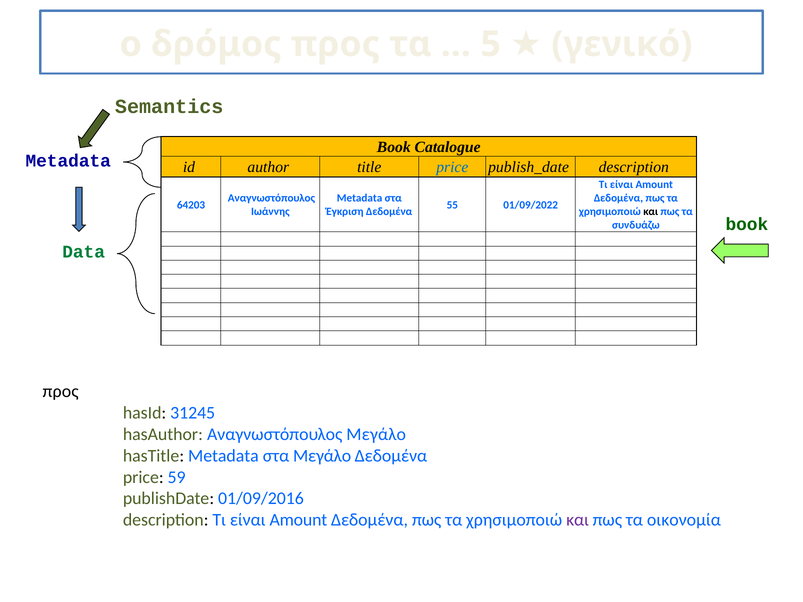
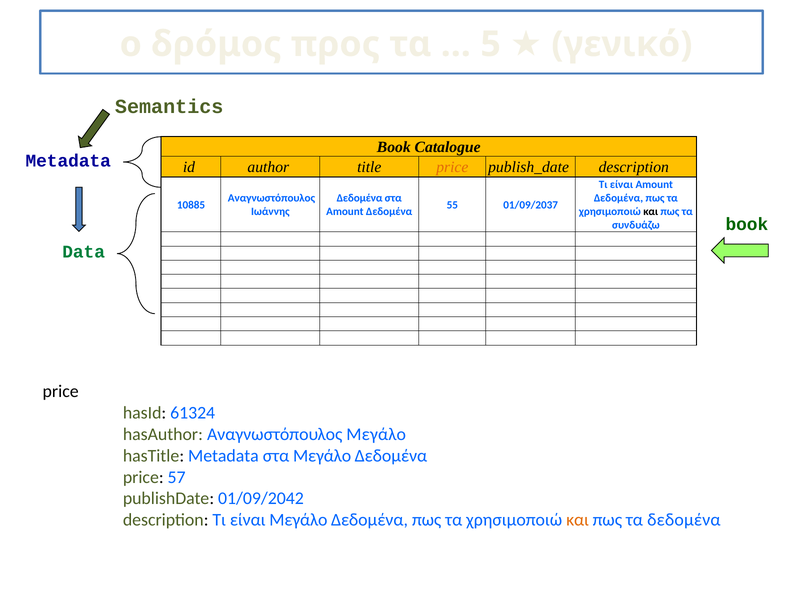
price colour: blue -> orange (452, 167)
Metadata: Metadata -> Δεδομένα (360, 198)
64203: 64203 -> 10885 (191, 205)
01/09/2022: 01/09/2022 -> 01/09/2037 (531, 205)
Έγκριση: Έγκριση -> Amount (345, 212)
προς: προς -> price (61, 392)
31245: 31245 -> 61324 (193, 413)
59: 59 -> 57 (177, 477)
01/09/2016: 01/09/2016 -> 01/09/2042 (261, 499)
description Τι είναι Amount: Amount -> Μεγάλο (298, 520)
και colour: purple -> orange (578, 520)
τα οικονομία: οικονομία -> δεδομένα (684, 520)
